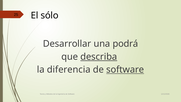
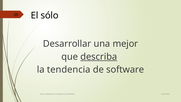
podrá: podrá -> mejor (125, 44)
diferencia: diferencia -> tendencia (69, 70)
software underline: present -> none (125, 70)
